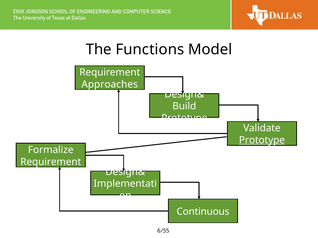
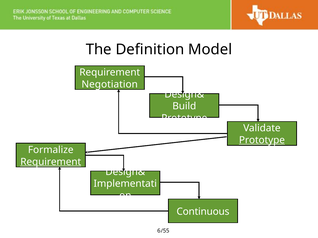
Functions: Functions -> Definition (150, 50)
Approaches: Approaches -> Negotiation (110, 84)
Requirement underline: none -> present (51, 162)
